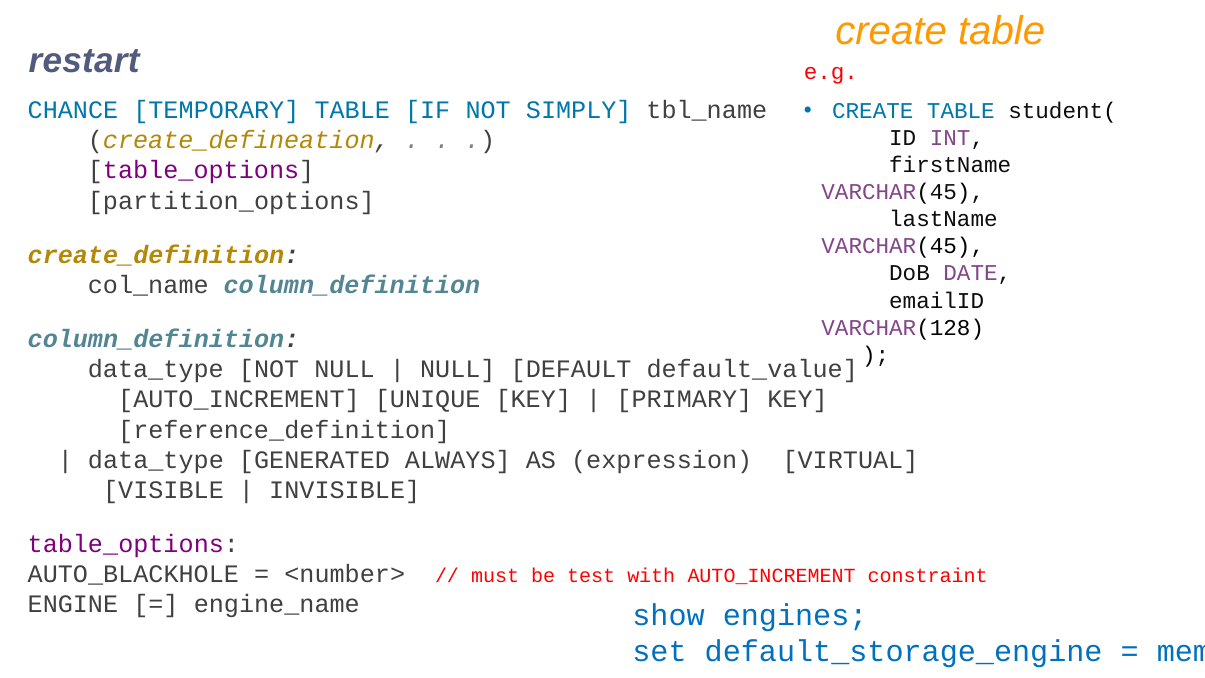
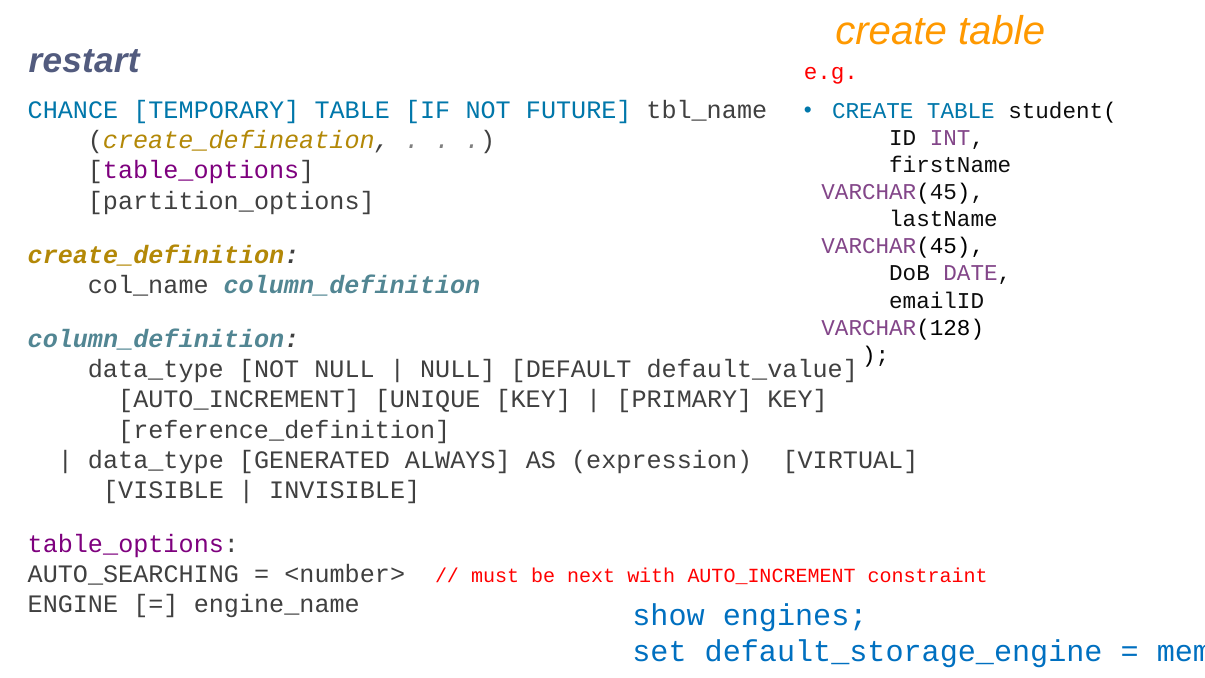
SIMPLY: SIMPLY -> FUTURE (579, 110)
AUTO_BLACKHOLE: AUTO_BLACKHOLE -> AUTO_SEARCHING (133, 574)
test: test -> next (591, 576)
